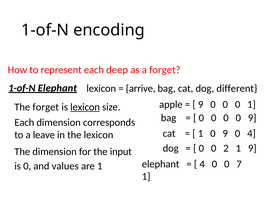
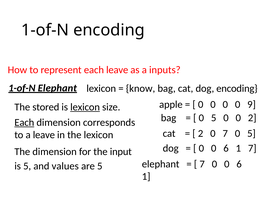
each deep: deep -> leave (117, 70)
a forget: forget -> inputs (165, 70)
arrive: arrive -> know (141, 88)
dog different: different -> encoding (237, 88)
9: 9 -> 0 (201, 105)
0 1: 1 -> 9 (252, 105)
The forget: forget -> stored (46, 107)
0: 0 -> 5 (214, 118)
0 0 9: 9 -> 2 (252, 118)
Each underline: none -> present (24, 122)
1: 1 -> 2 (201, 133)
9: 9 -> 7 (225, 133)
4: 4 -> 5 (251, 133)
2: 2 -> 6 (226, 148)
1 9: 9 -> 7 (252, 148)
4: 4 -> 7 (202, 164)
7: 7 -> 6 (239, 164)
is 0: 0 -> 5 (27, 166)
are 1: 1 -> 5 (100, 166)
